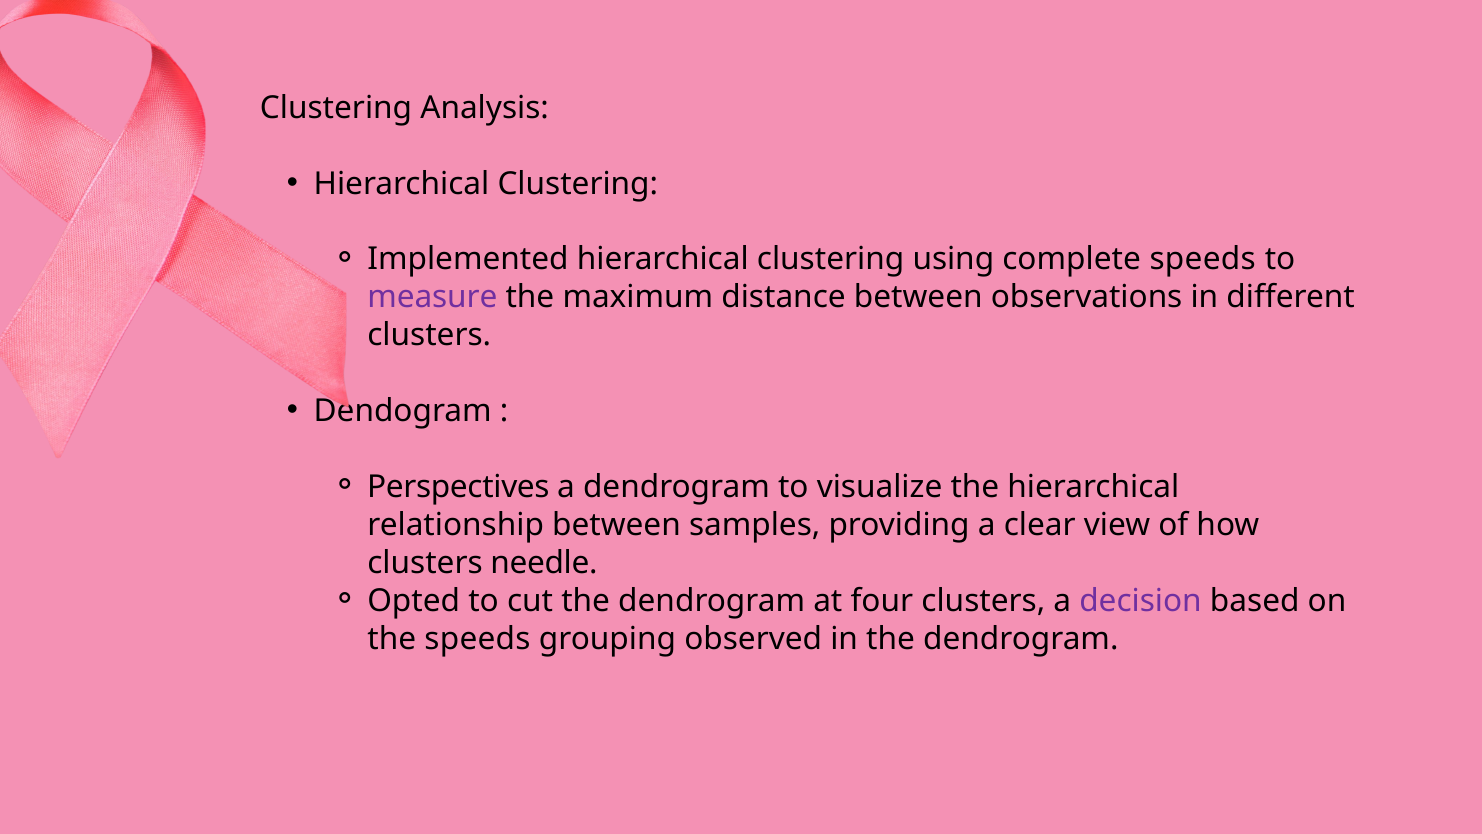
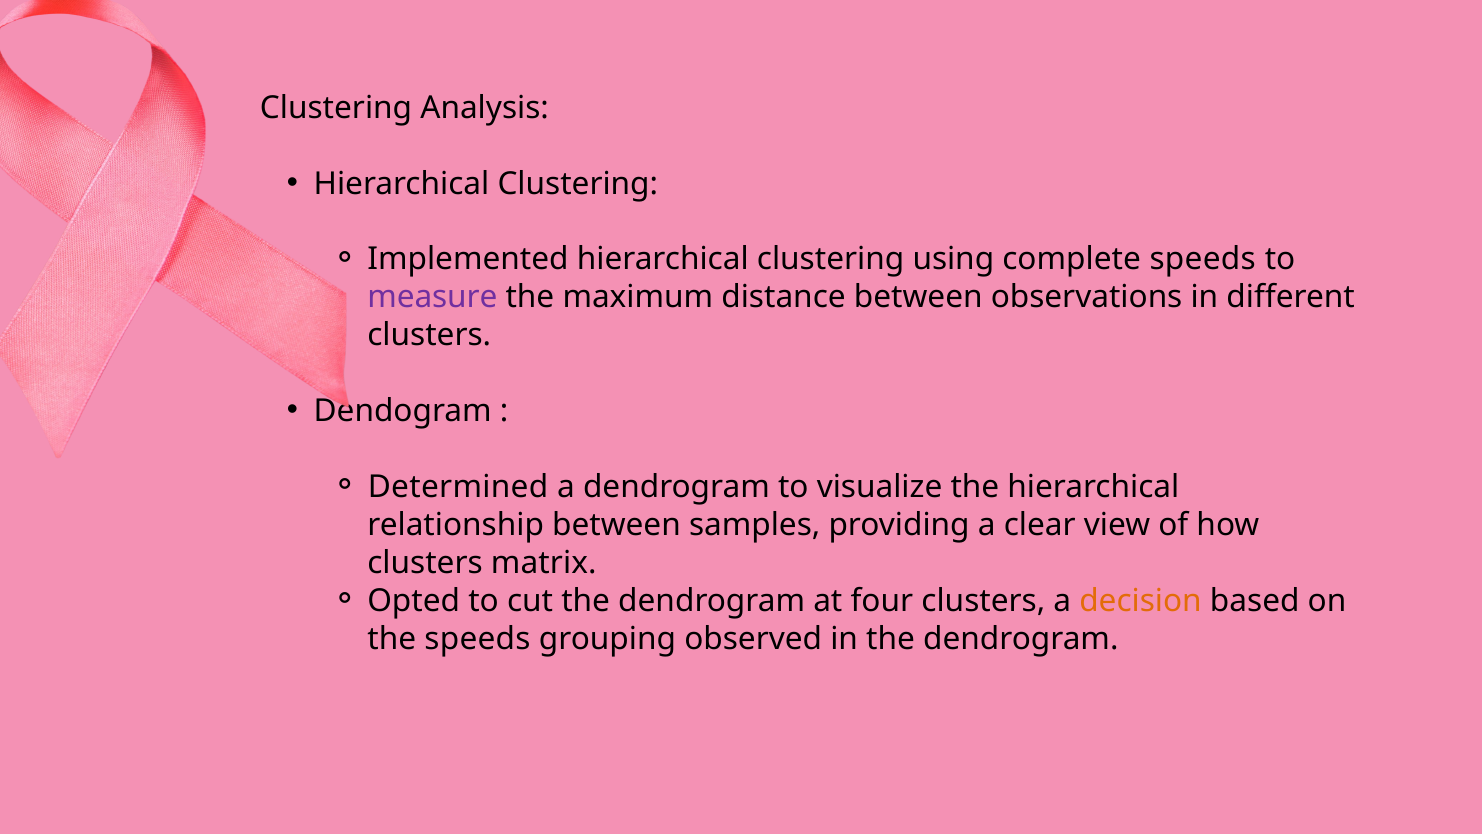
Perspectives: Perspectives -> Determined (458, 487)
needle: needle -> matrix (544, 563)
decision colour: purple -> orange (1141, 601)
